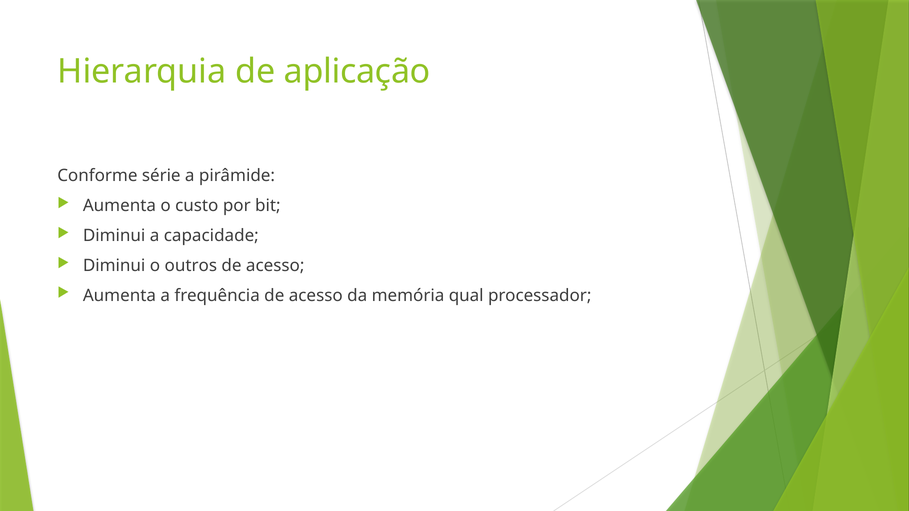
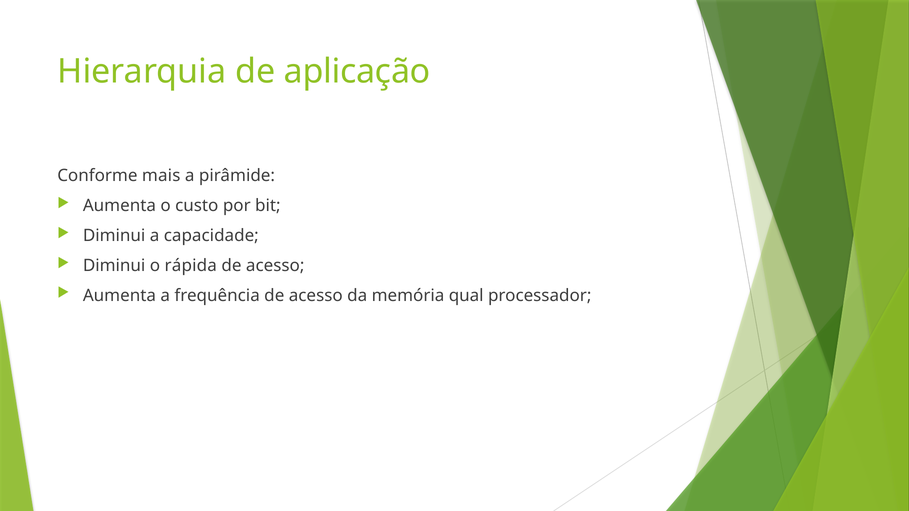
série: série -> mais (161, 176)
outros: outros -> rápida (191, 266)
